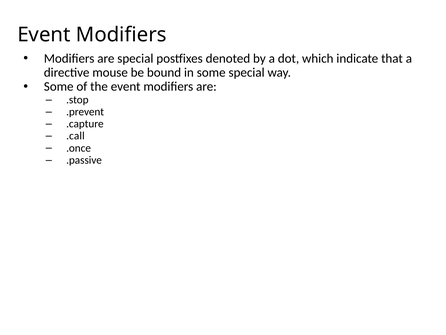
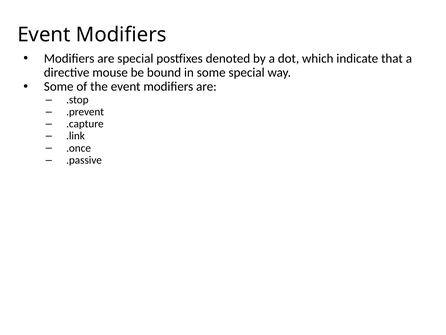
.call: .call -> .link (76, 136)
